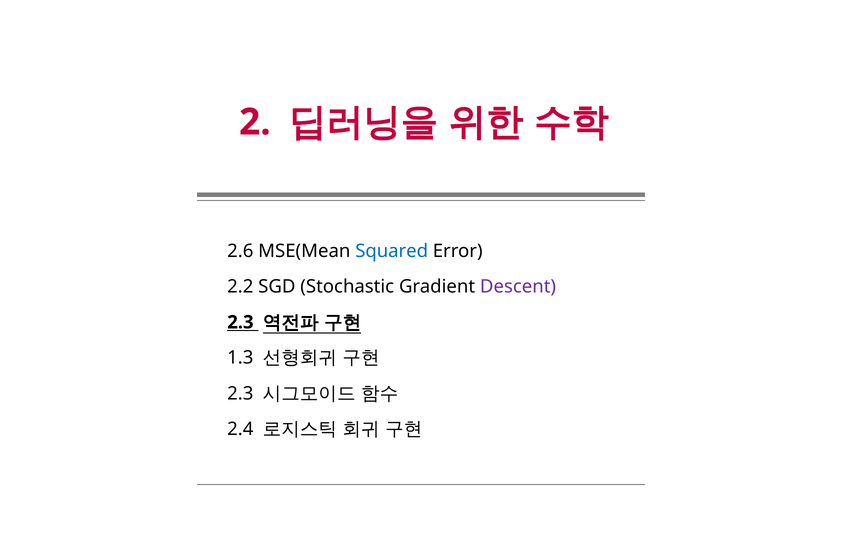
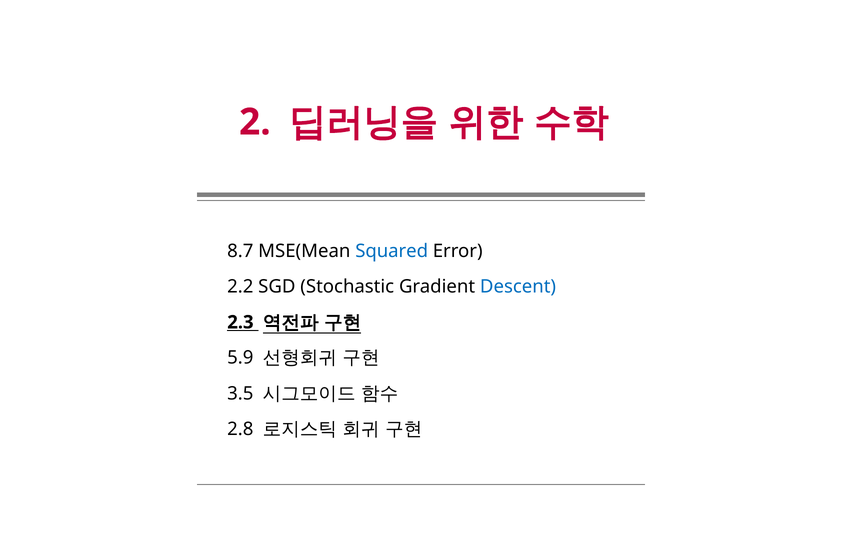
2.6: 2.6 -> 8.7 (240, 251)
Descent colour: purple -> blue (518, 287)
1.3: 1.3 -> 5.9 (240, 358)
2.3: 2.3 -> 3.5 (240, 393)
2.4: 2.4 -> 2.8 (240, 429)
